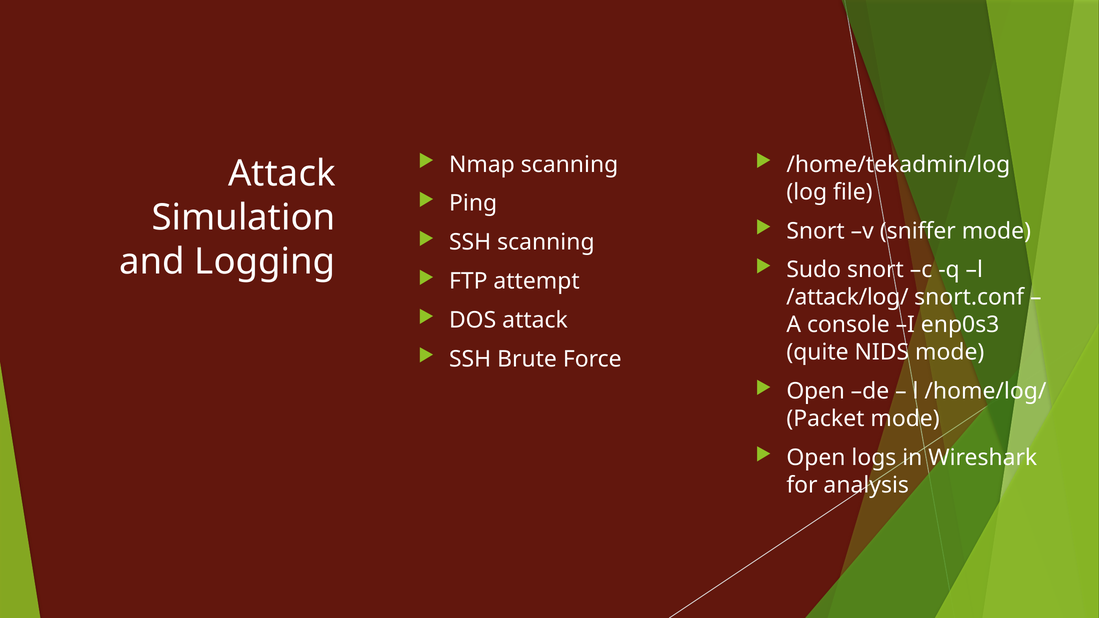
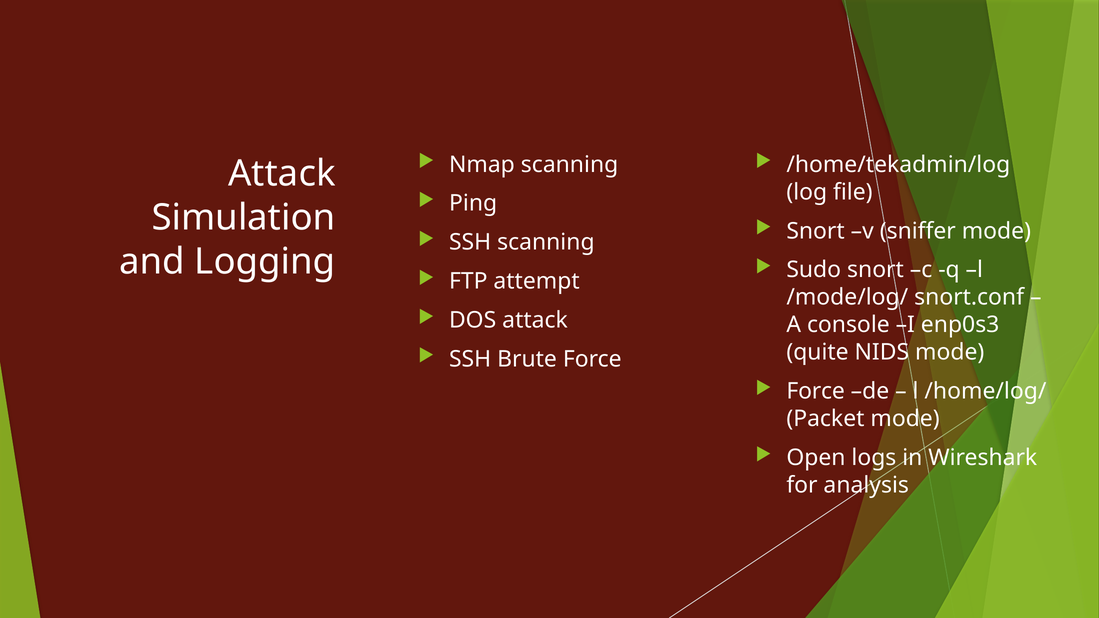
/attack/log/: /attack/log/ -> /mode/log/ (847, 298)
Open: Open -> Force (816, 392)
